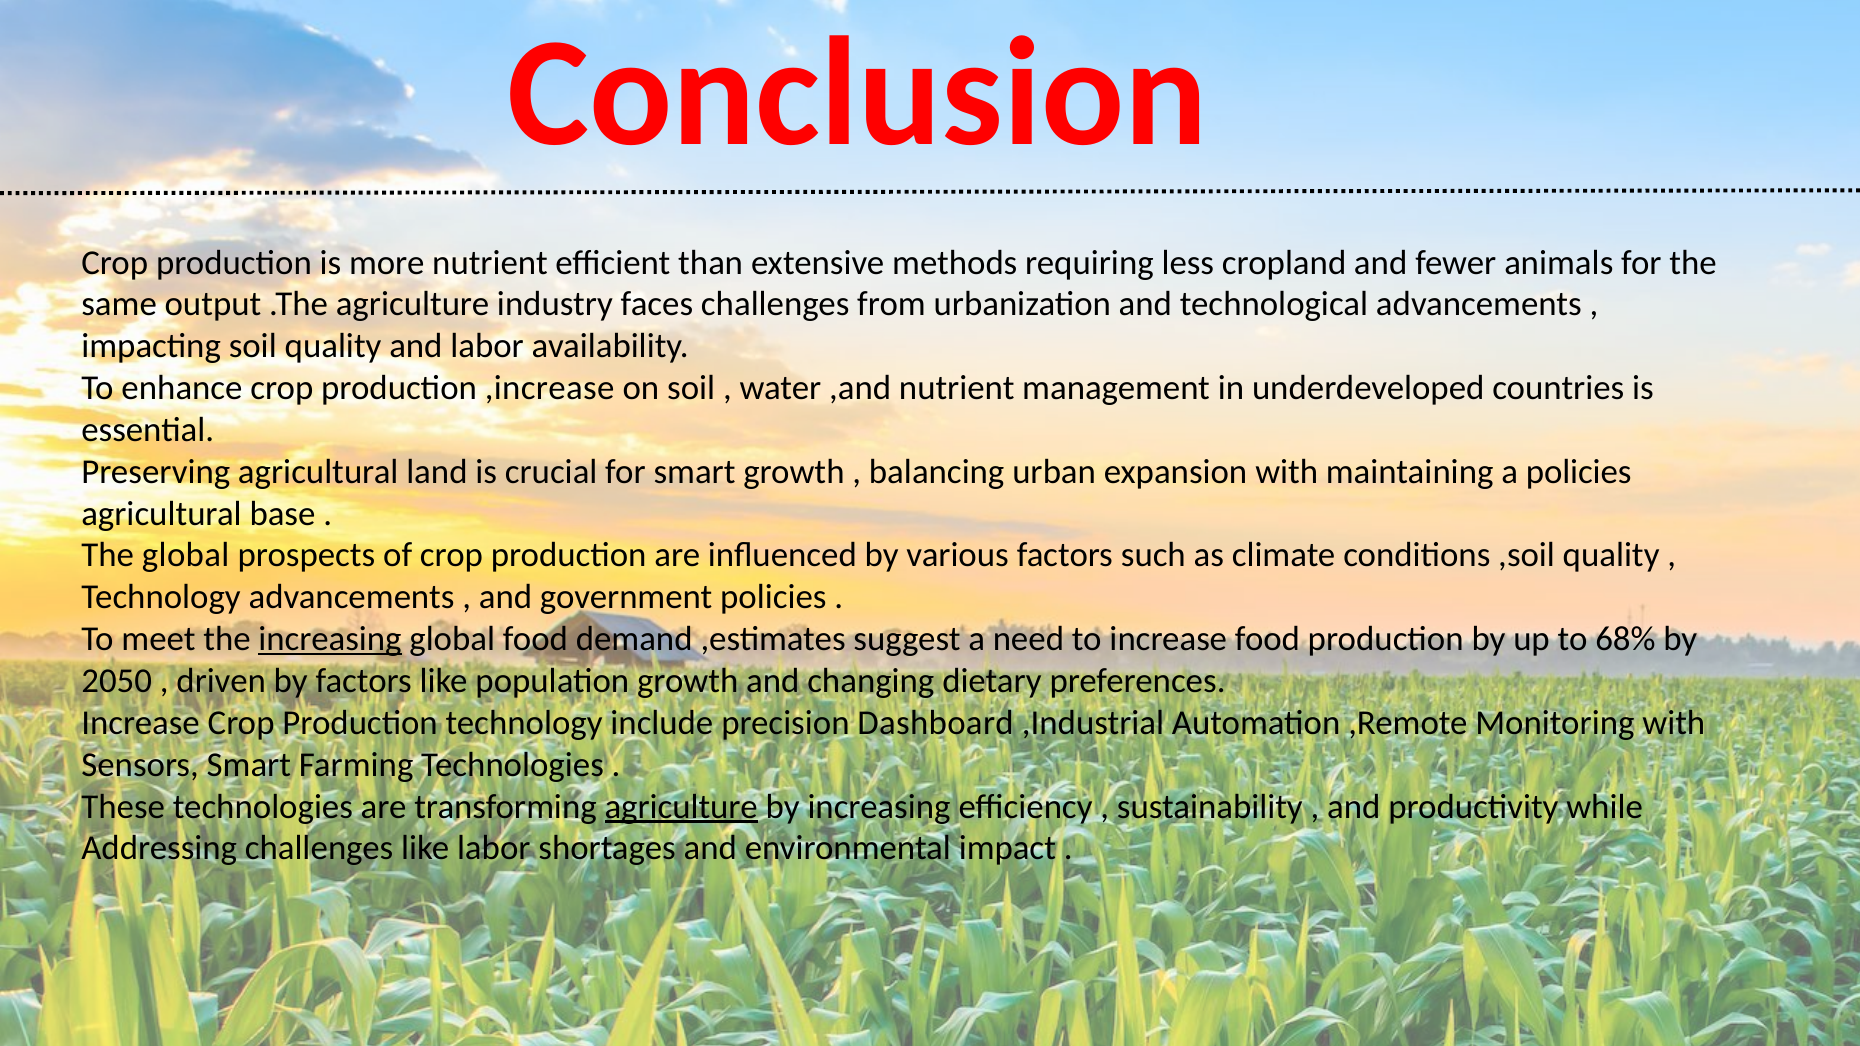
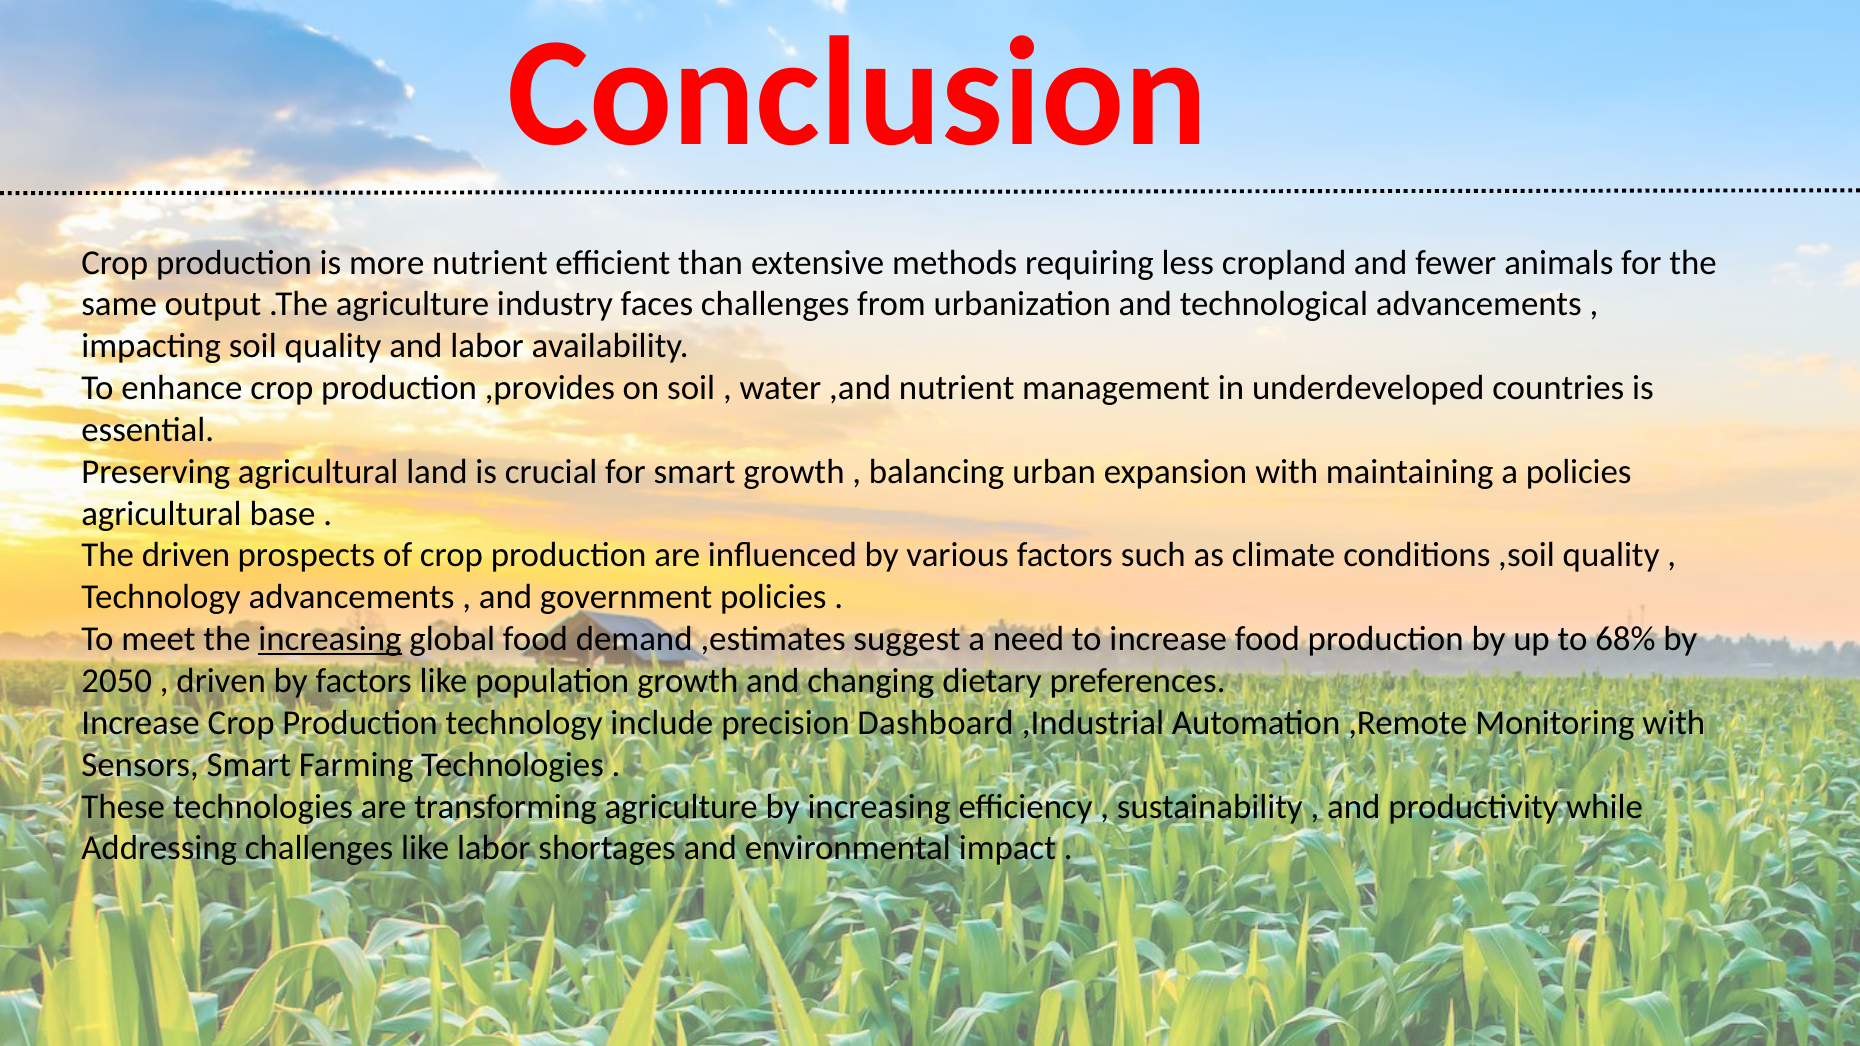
,increase: ,increase -> ,provides (550, 388)
The global: global -> driven (186, 556)
agriculture underline: present -> none (681, 807)
